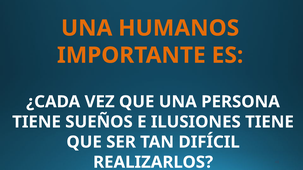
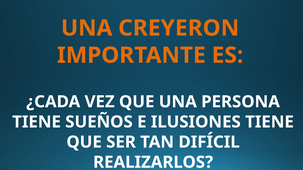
HUMANOS: HUMANOS -> CREYERON (179, 28)
